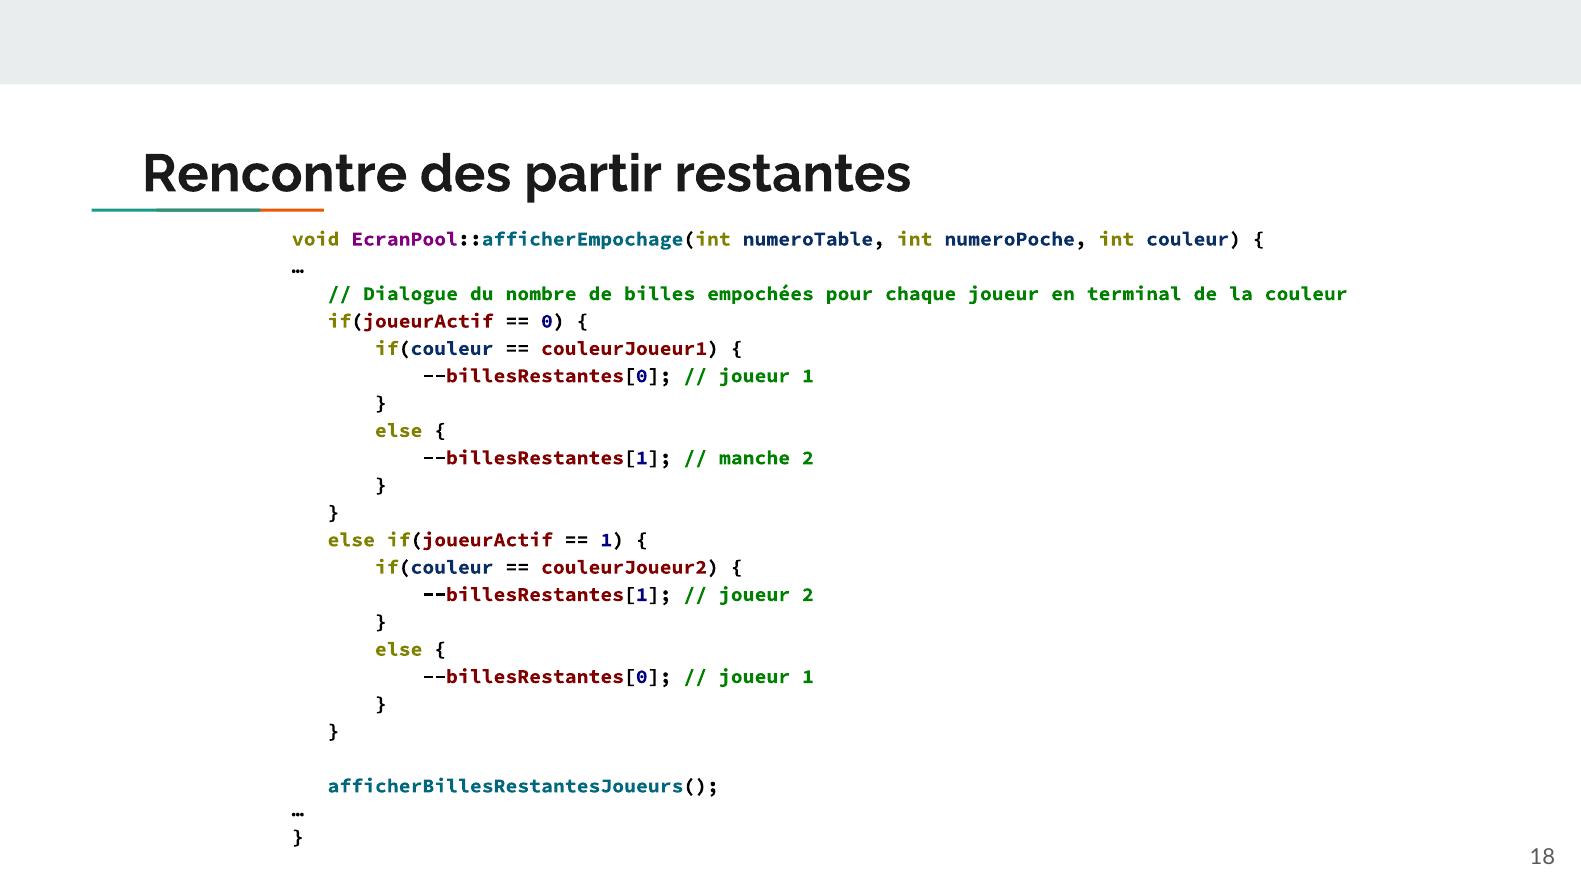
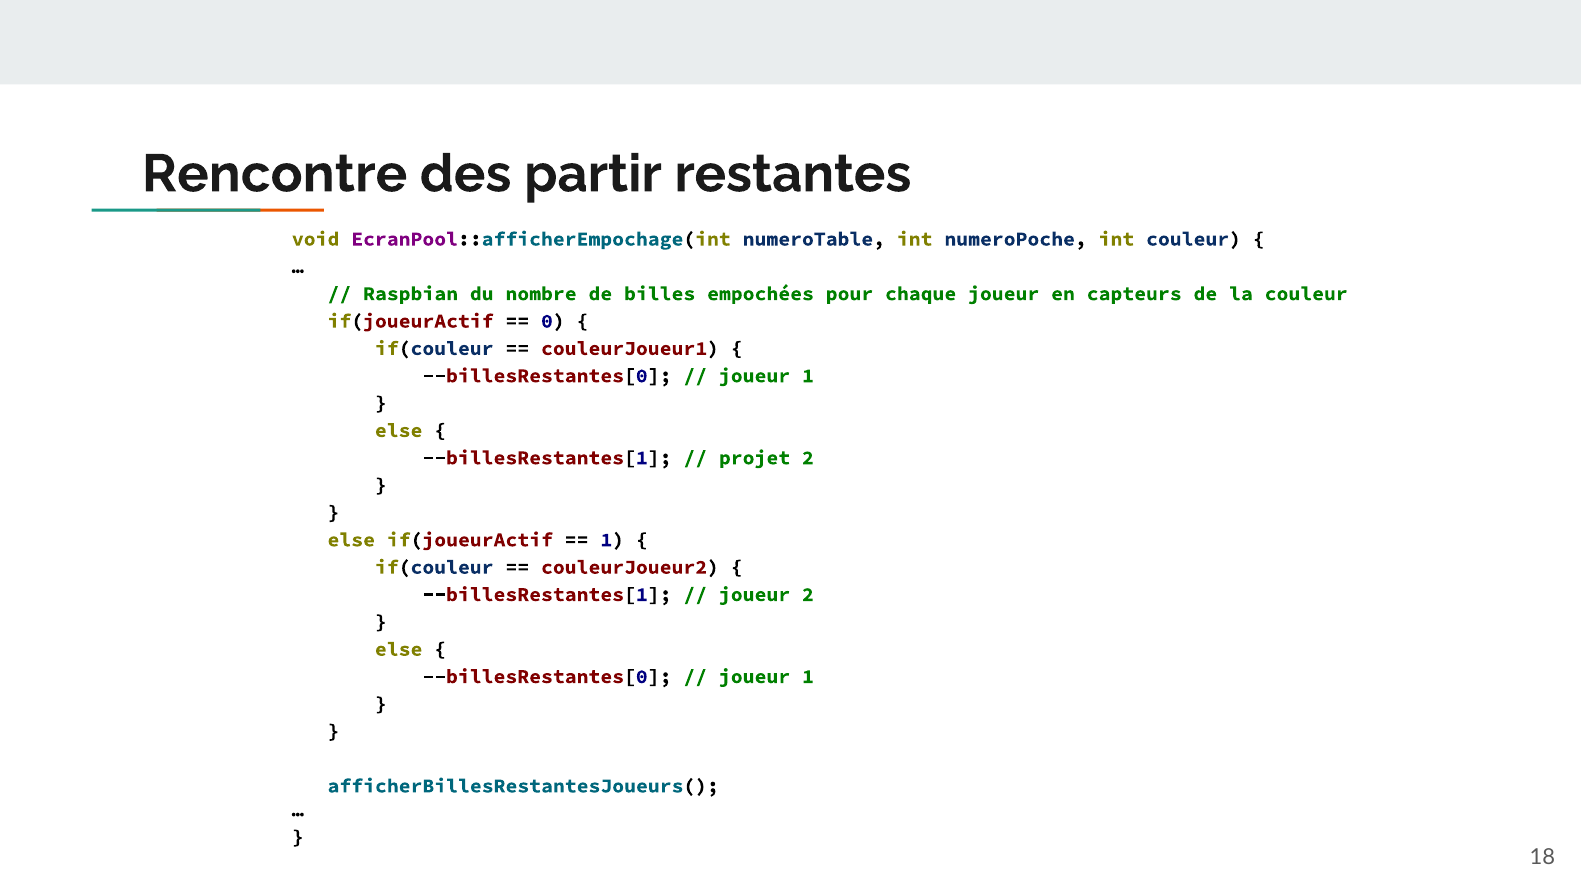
Dialogue: Dialogue -> Raspbian (411, 293)
terminal: terminal -> capteurs (1134, 293)
manche: manche -> projet (755, 457)
